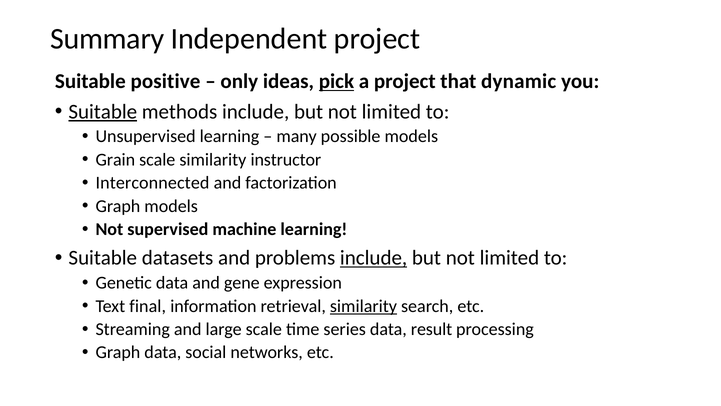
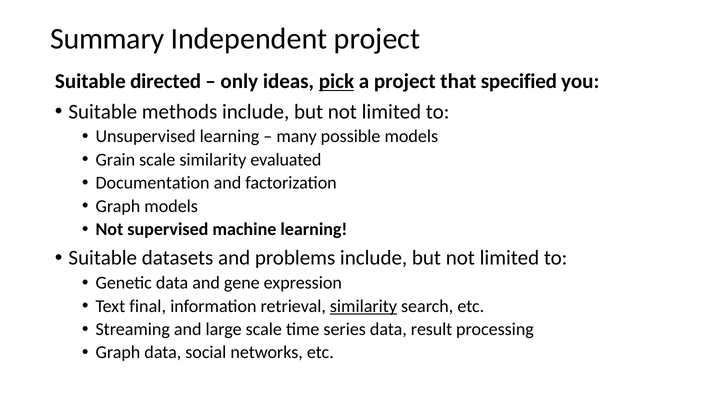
positive: positive -> directed (166, 81)
dynamic: dynamic -> specified (519, 81)
Suitable underline: present -> none (103, 111)
instructor: instructor -> evaluated (286, 160)
Interconnected: Interconnected -> Documentation (153, 183)
include underline: present -> none (374, 258)
